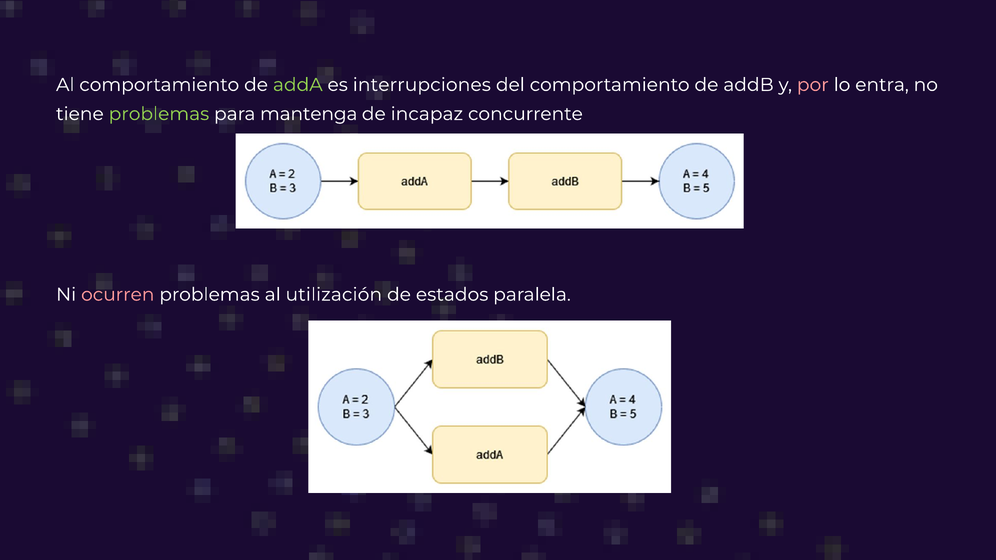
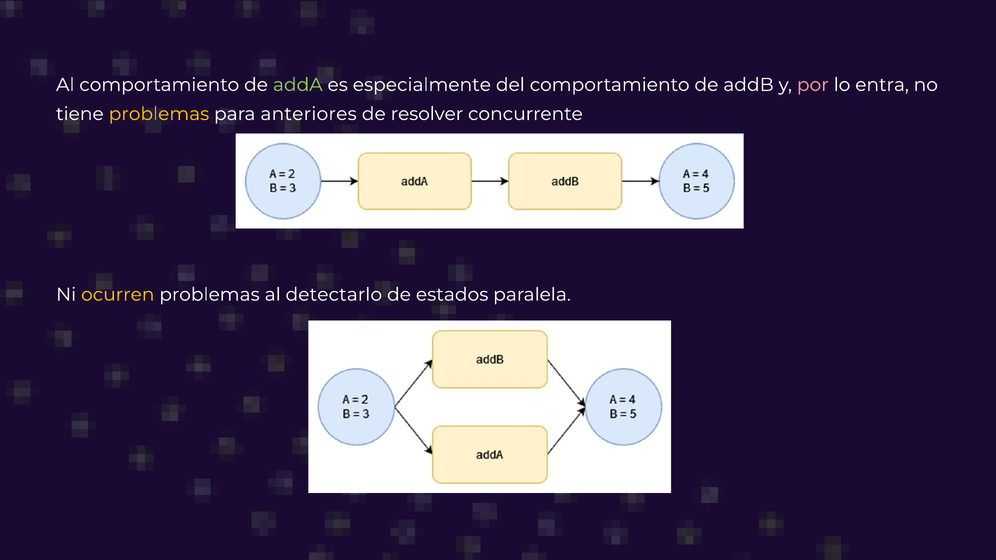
interrupciones: interrupciones -> especialmente (422, 85)
problemas colour: light green -> yellow (159, 114)
mantenga: mantenga -> anteriores (309, 114)
incapaz: incapaz -> resolver (427, 114)
ocurren colour: pink -> yellow (118, 295)
utilización: utilización -> detectarlo (334, 295)
